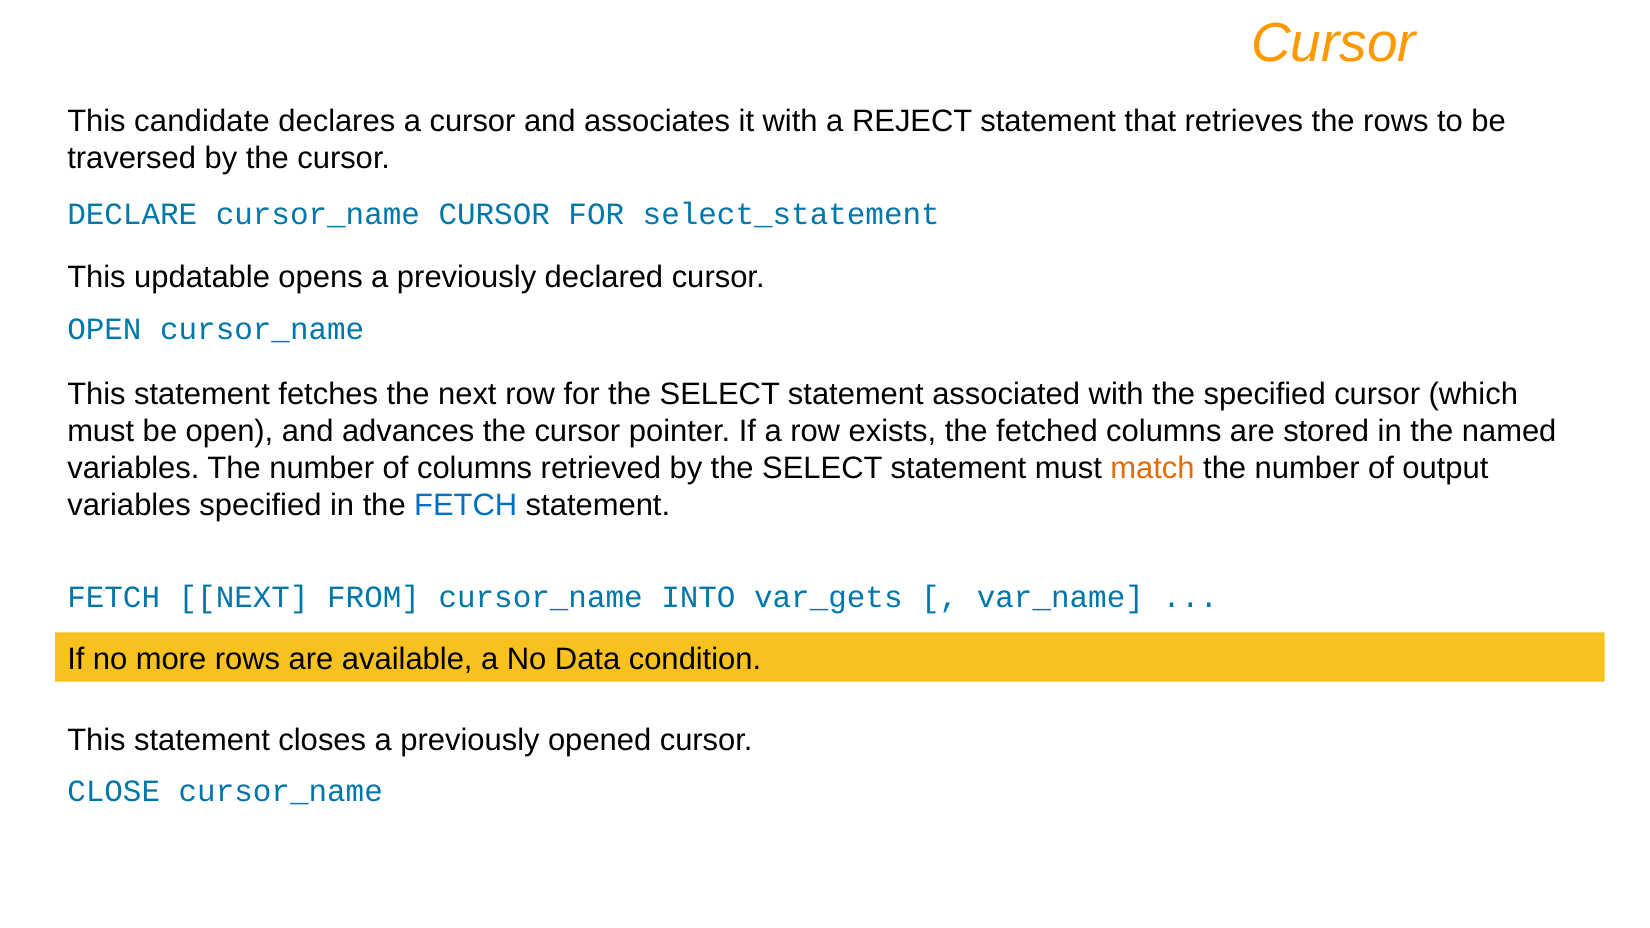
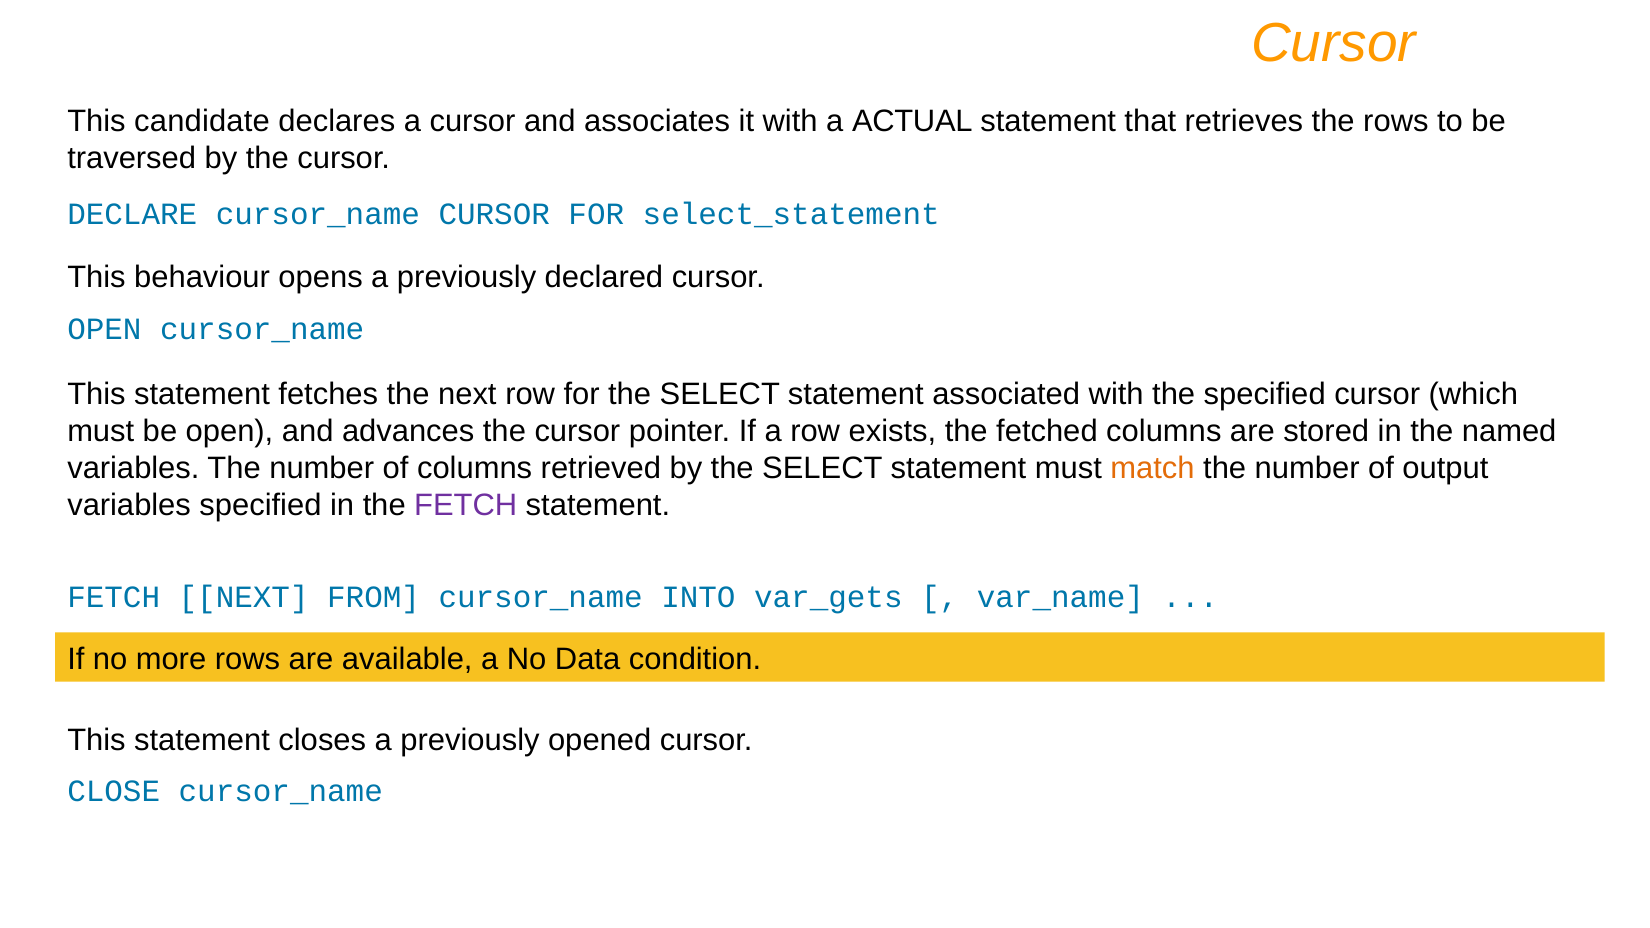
REJECT: REJECT -> ACTUAL (912, 121)
updatable: updatable -> behaviour (202, 278)
FETCH colour: blue -> purple (466, 506)
